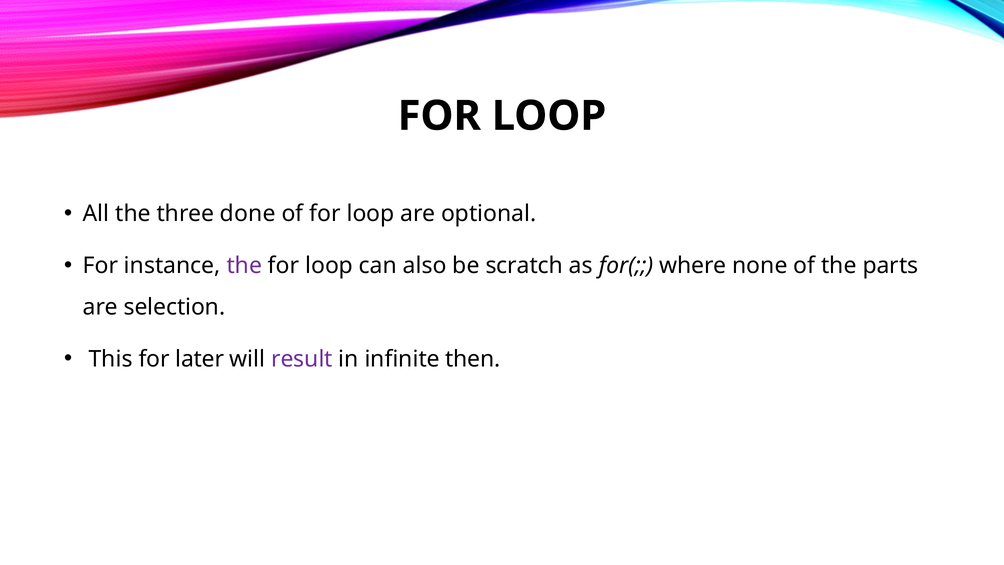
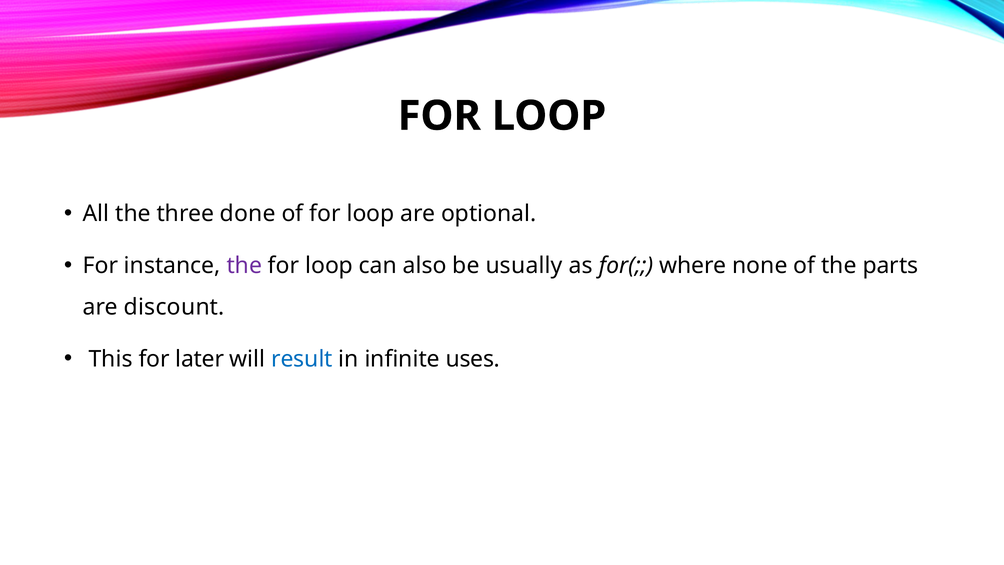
scratch: scratch -> usually (524, 266)
selection: selection -> discount (174, 307)
result colour: purple -> blue (302, 359)
then: then -> uses (473, 359)
